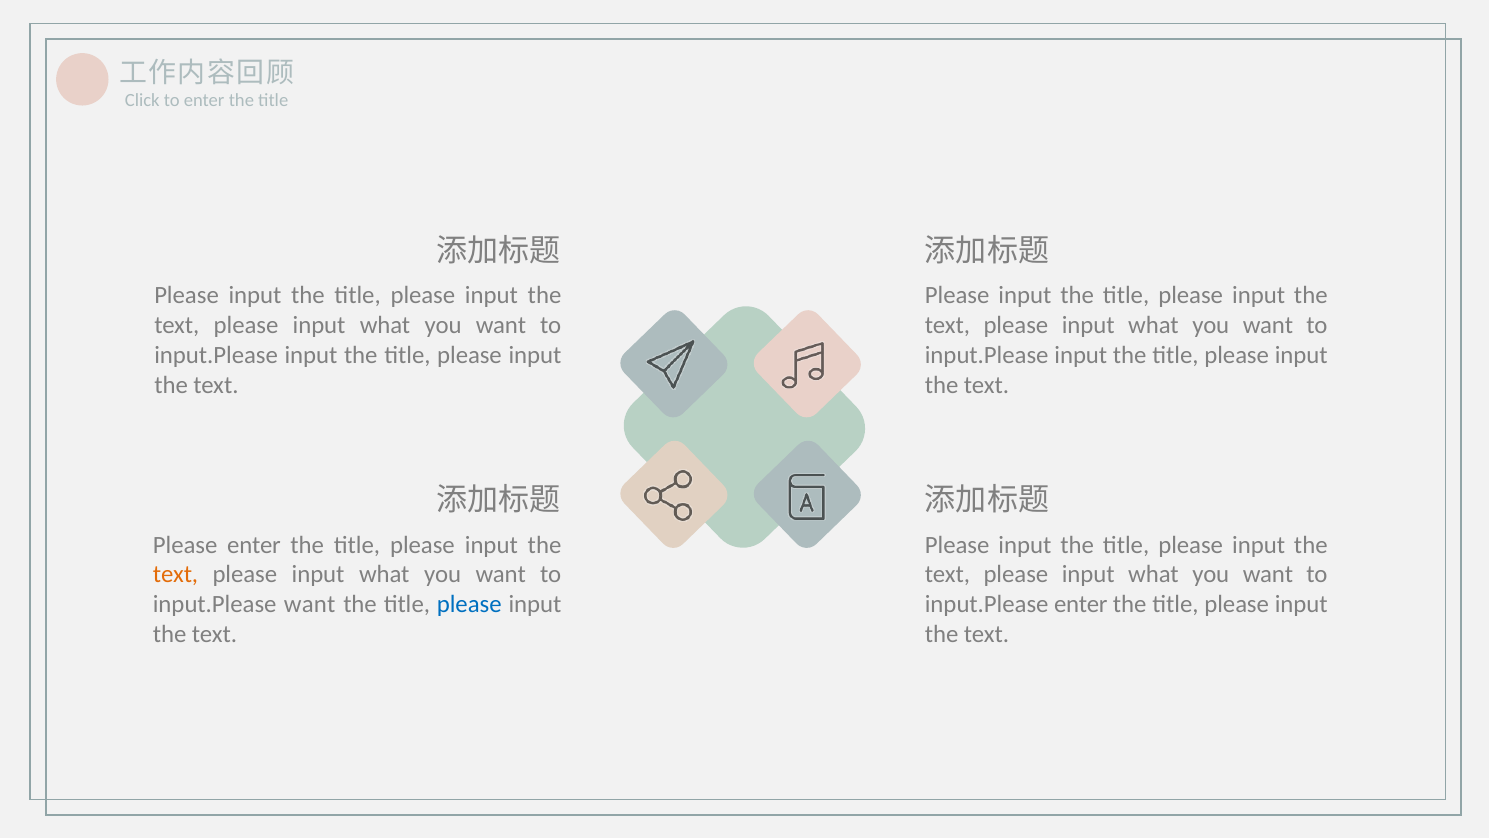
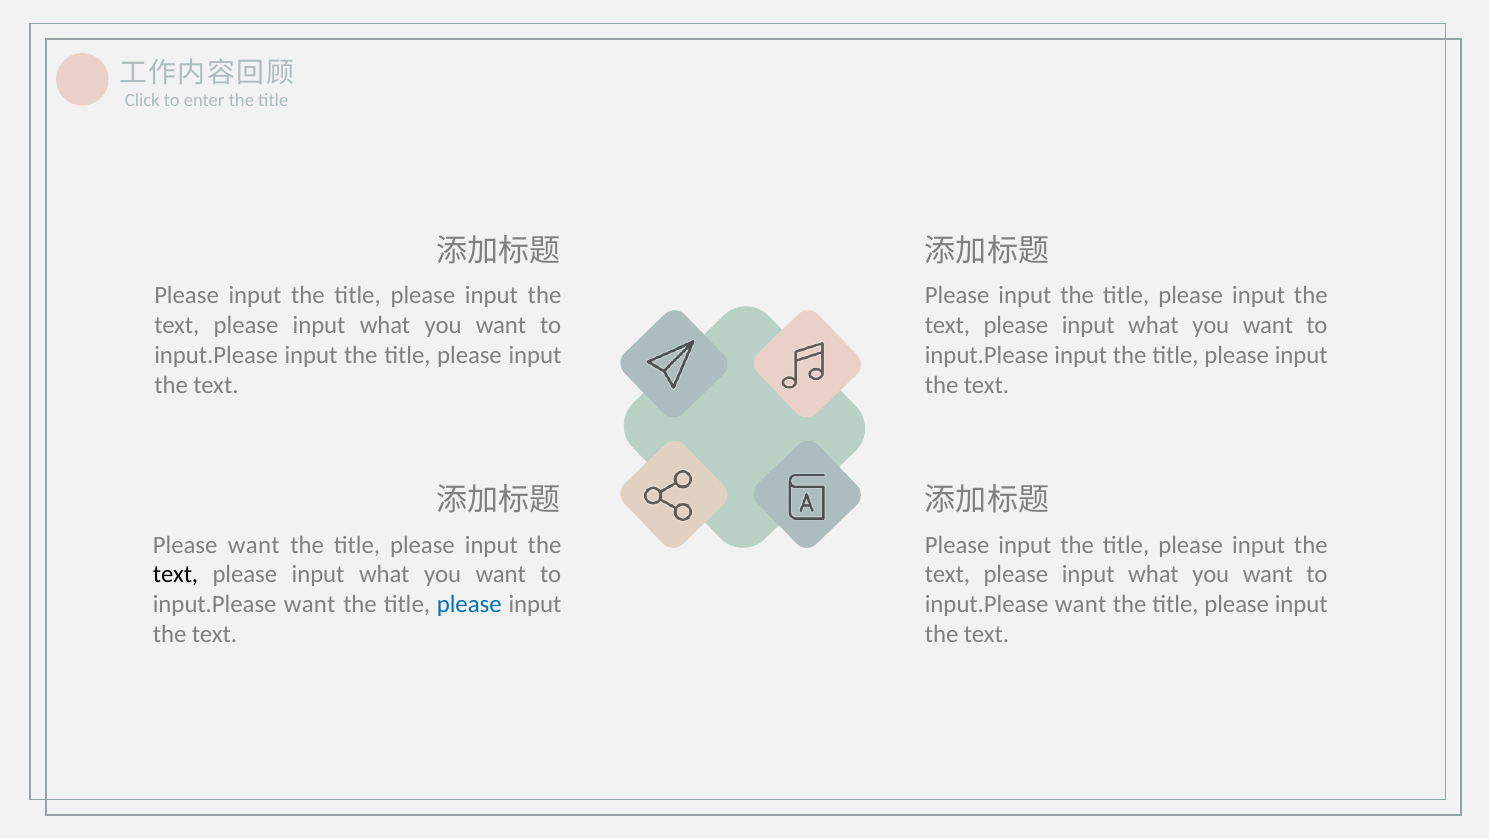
Please enter: enter -> want (254, 545)
text colour: orange -> black (176, 574)
enter: enter -> want (1081, 604)
